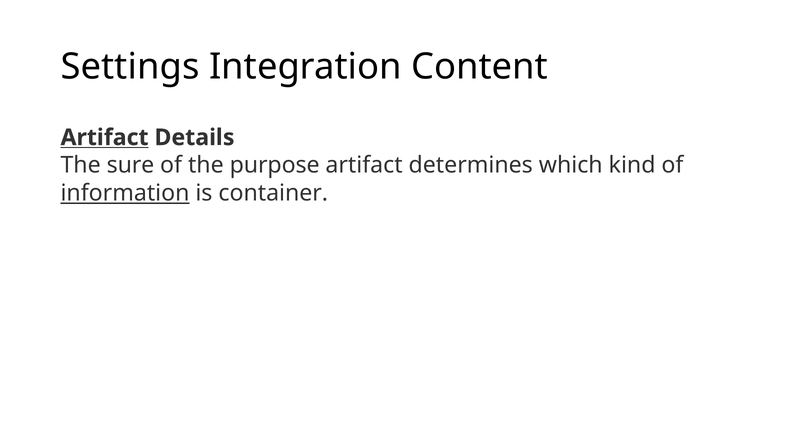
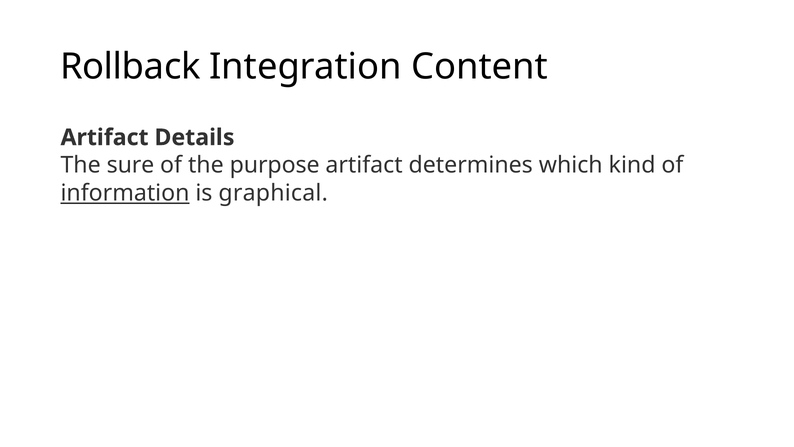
Settings: Settings -> Rollback (130, 67)
Artifact underline: present -> none (105, 137)
container: container -> graphical (273, 193)
